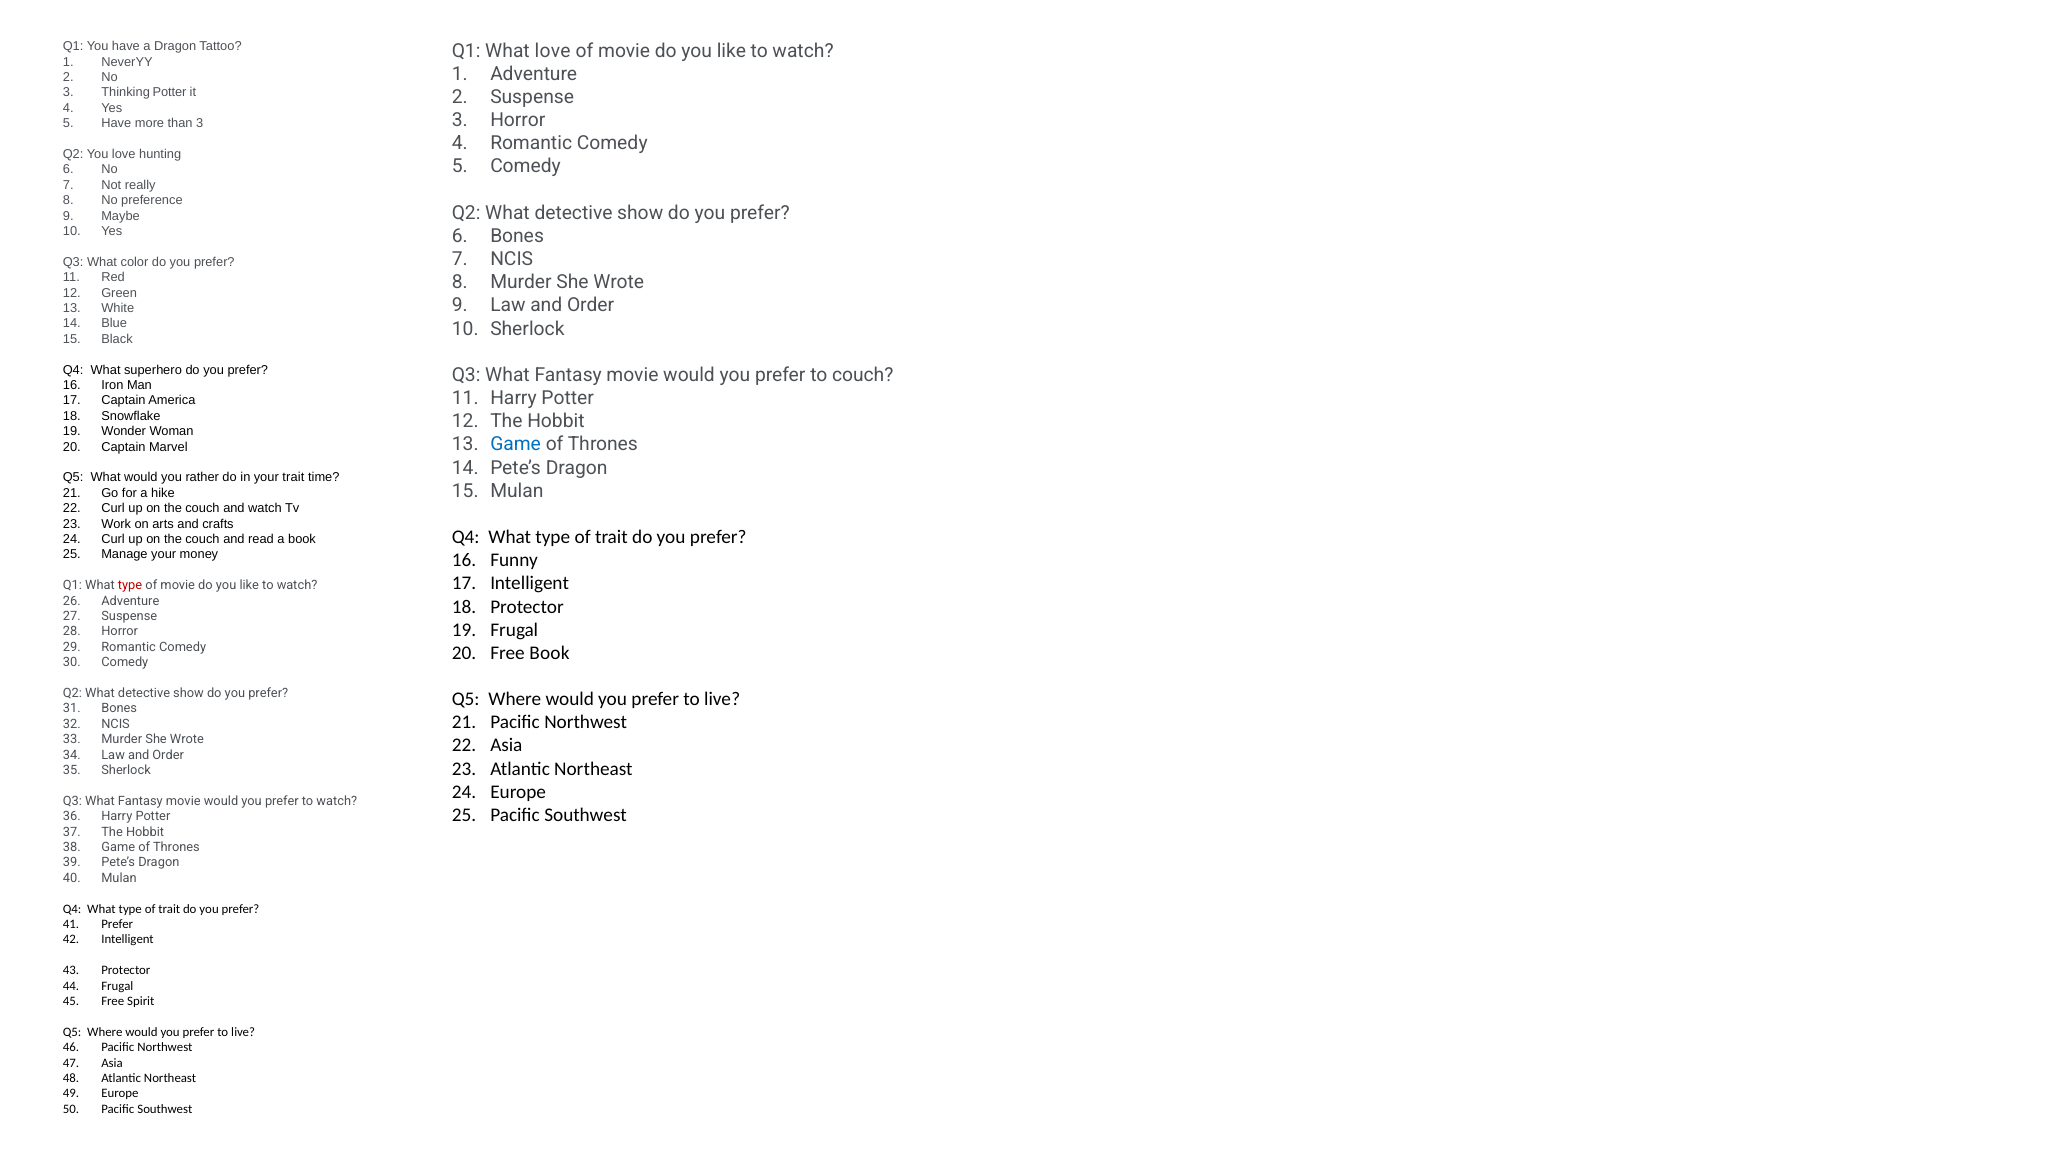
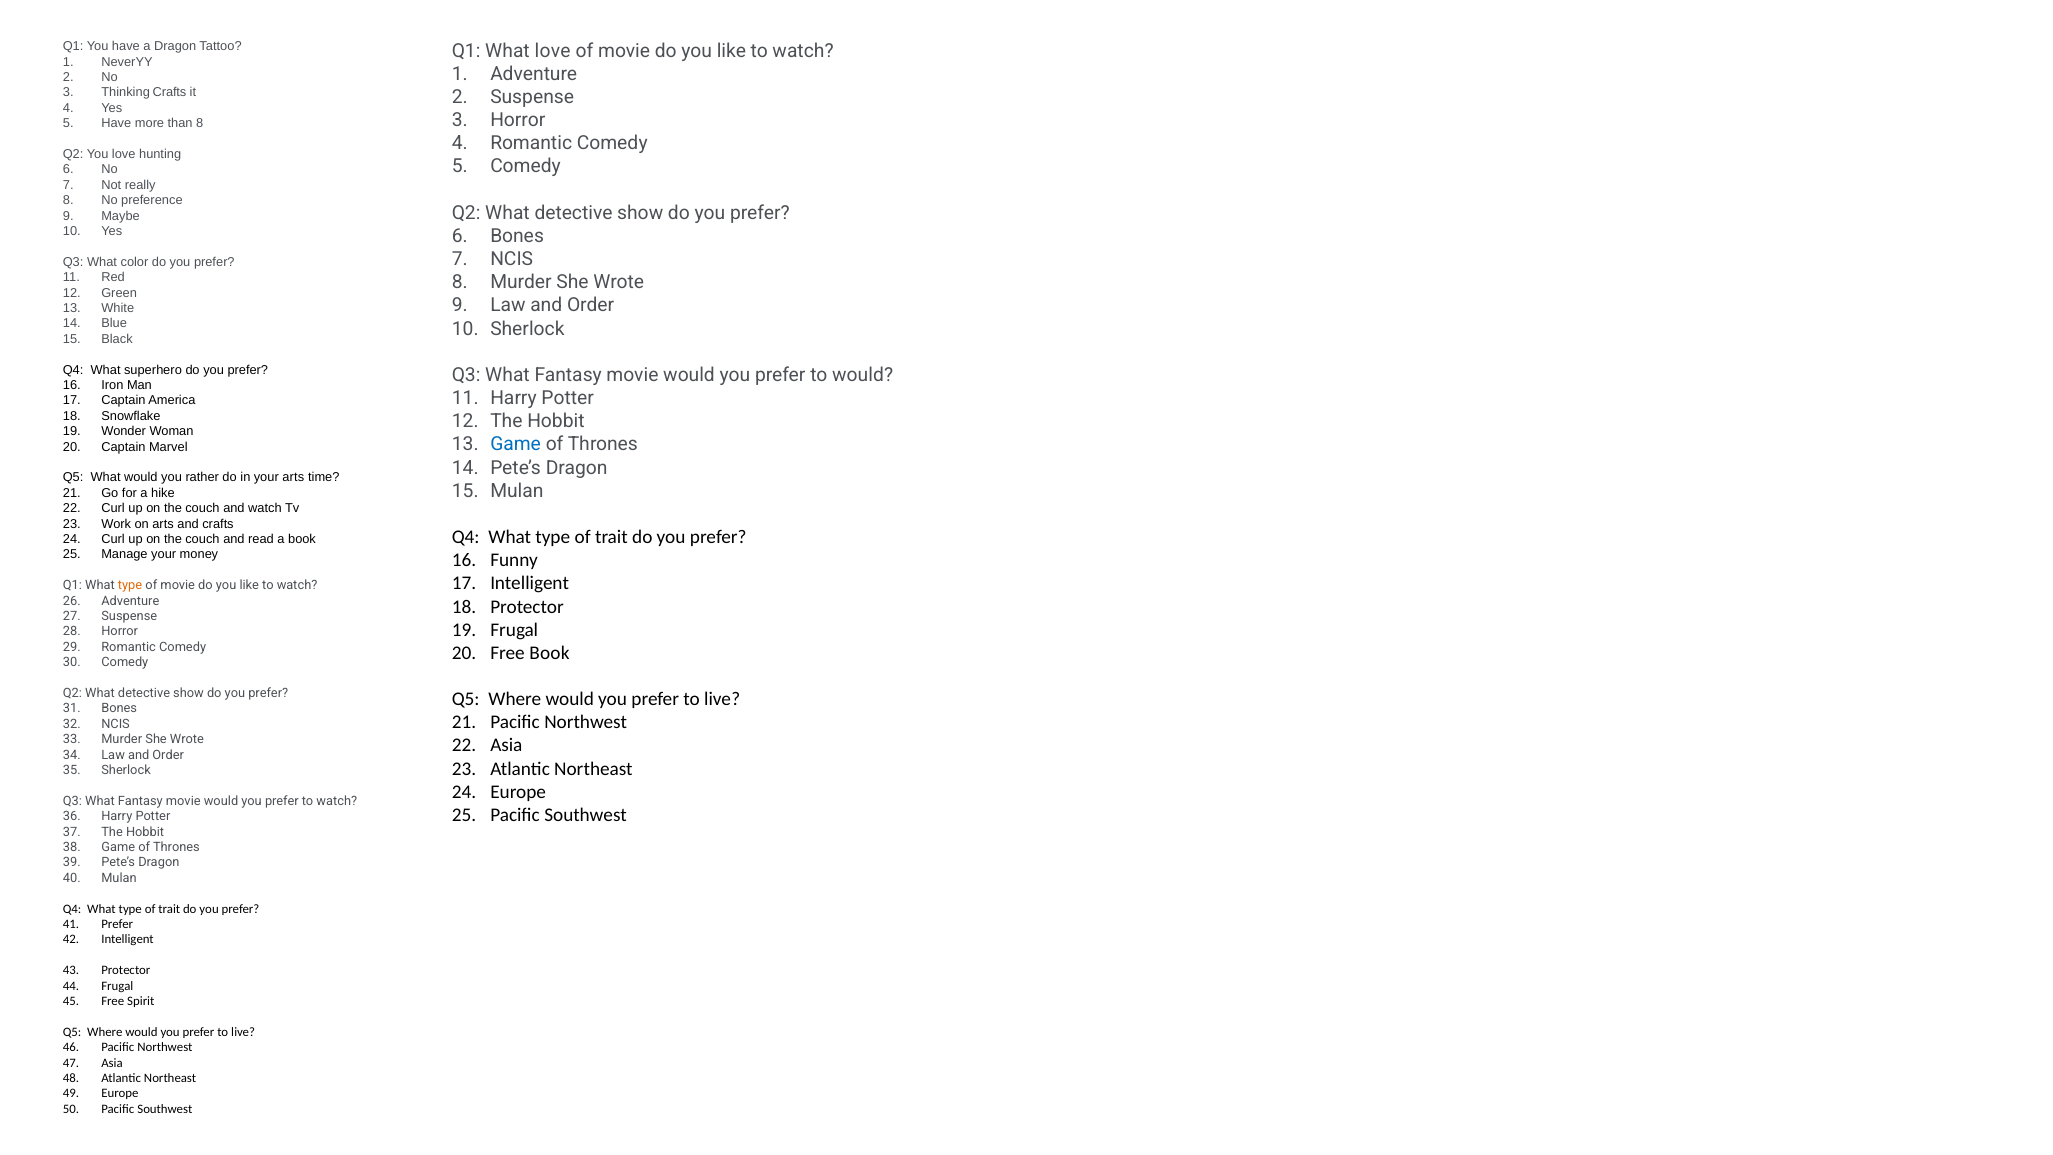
Thinking Potter: Potter -> Crafts (170, 93)
than 3: 3 -> 8 (200, 123)
to couch: couch -> would (863, 375)
your trait: trait -> arts (293, 478)
type colour: red -> orange (130, 585)
